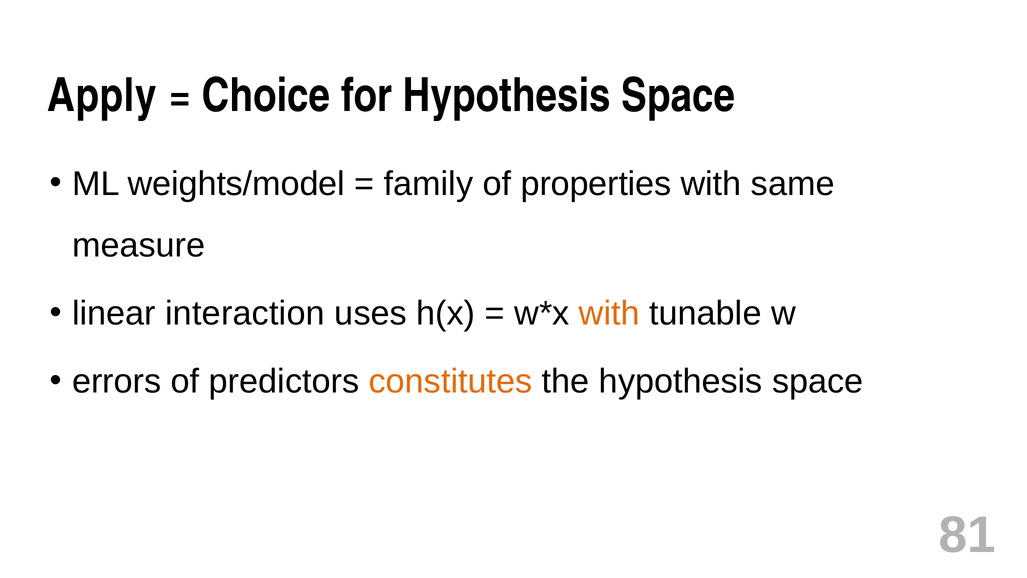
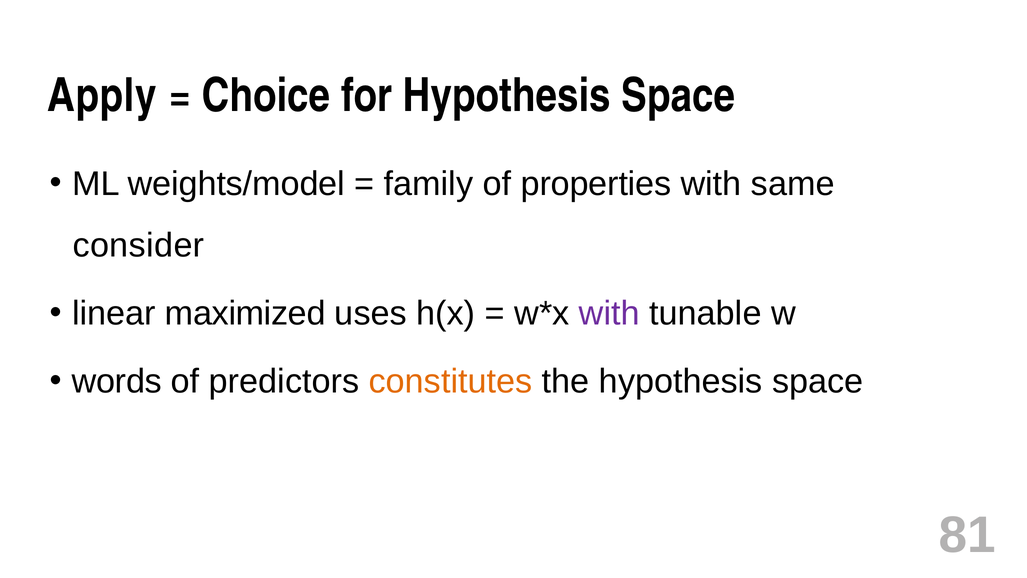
measure: measure -> consider (138, 245)
interaction: interaction -> maximized (245, 313)
with colour: orange -> purple (609, 313)
errors: errors -> words (117, 381)
